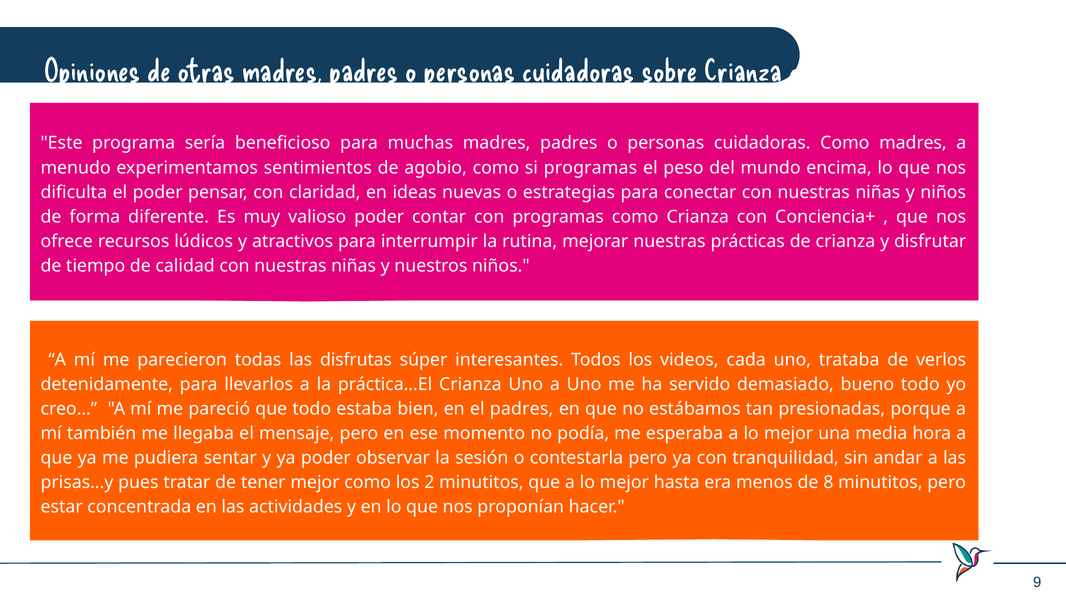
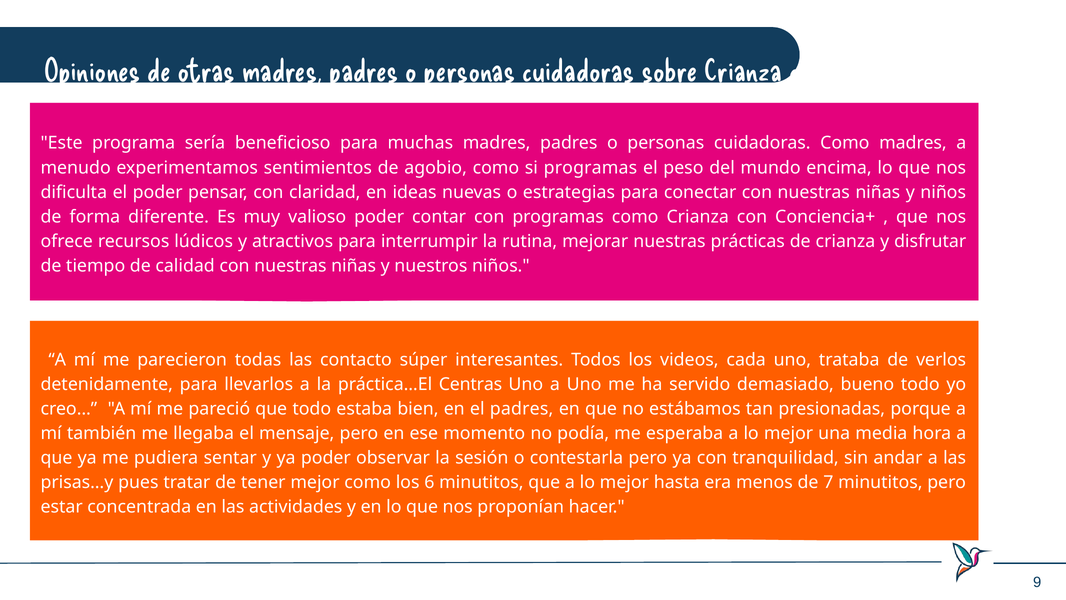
disfrutas: disfrutas -> contacto (356, 360)
práctica…El Crianza: Crianza -> Centras (470, 384)
2: 2 -> 6 (429, 482)
8: 8 -> 7 (828, 482)
